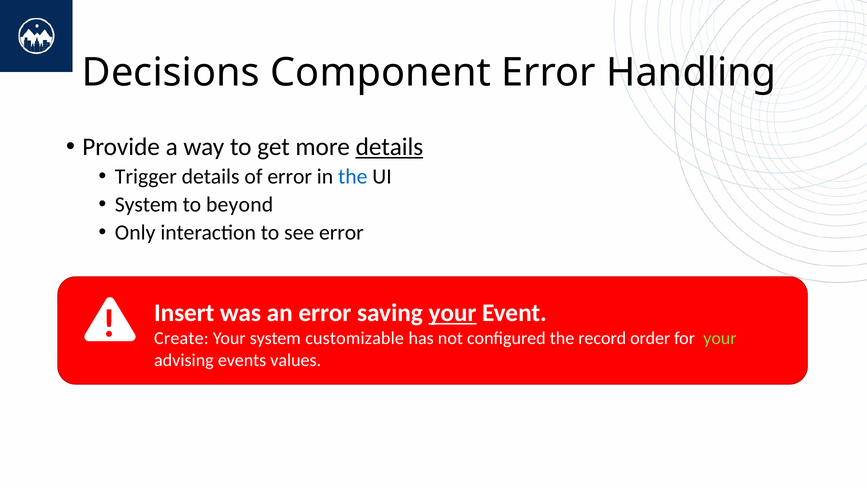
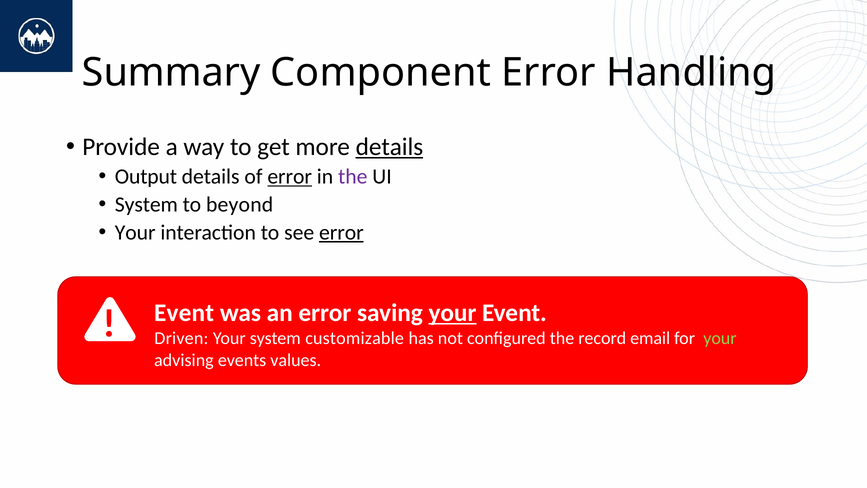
Decisions: Decisions -> Summary (171, 73)
Trigger: Trigger -> Output (146, 176)
error underline: none -> present (290, 176)
the colour: blue -> purple (353, 176)
Only: Only -> Your (135, 232)
error underline: none -> present (341, 232)
Insert: Insert -> Event (184, 313)
Create: Create -> Driven (181, 338)
order: order -> email (650, 338)
